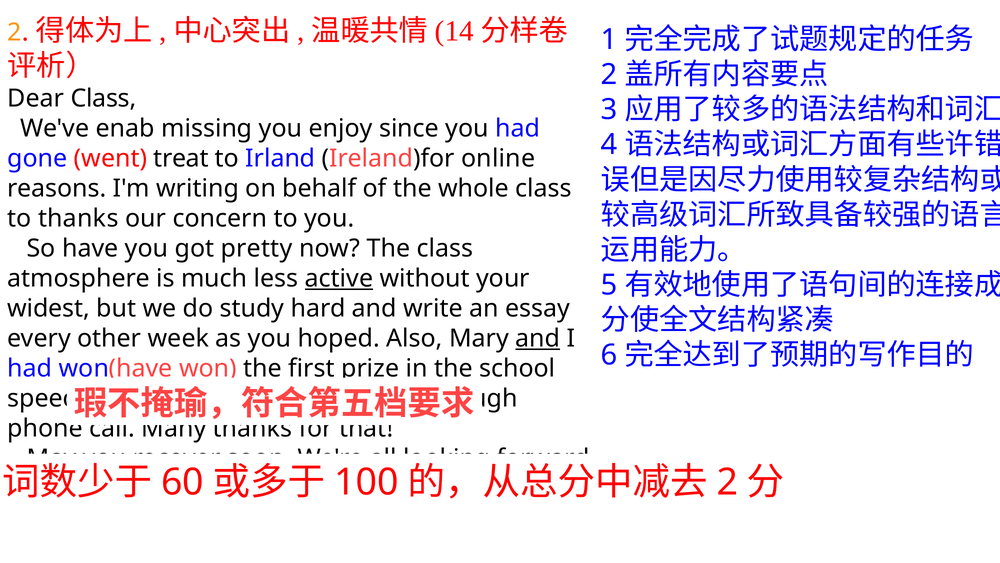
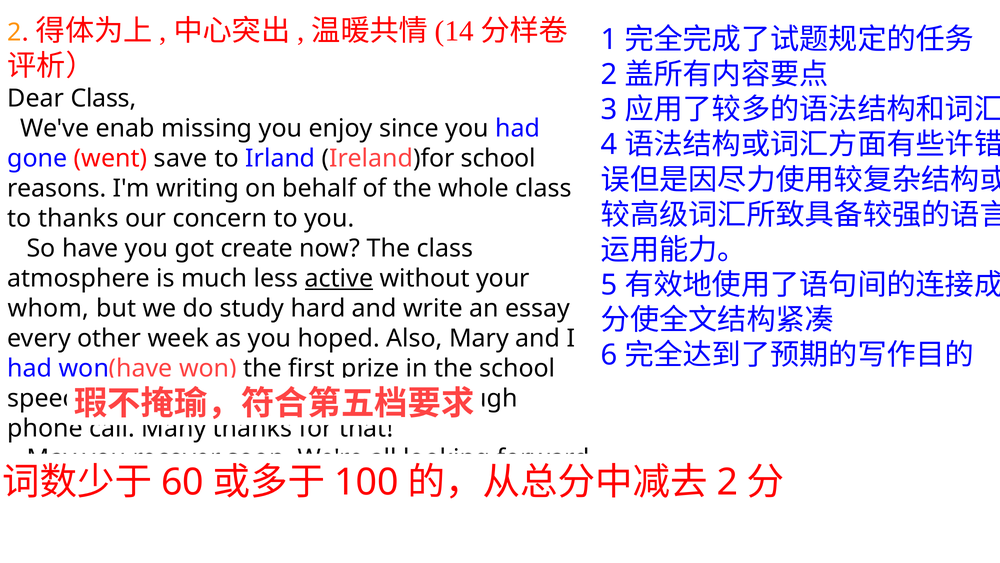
treat: treat -> save (181, 158)
Ireland)for online: online -> school (498, 158)
pretty: pretty -> create (257, 248)
widest: widest -> whom (48, 308)
and underline: present -> none (538, 338)
